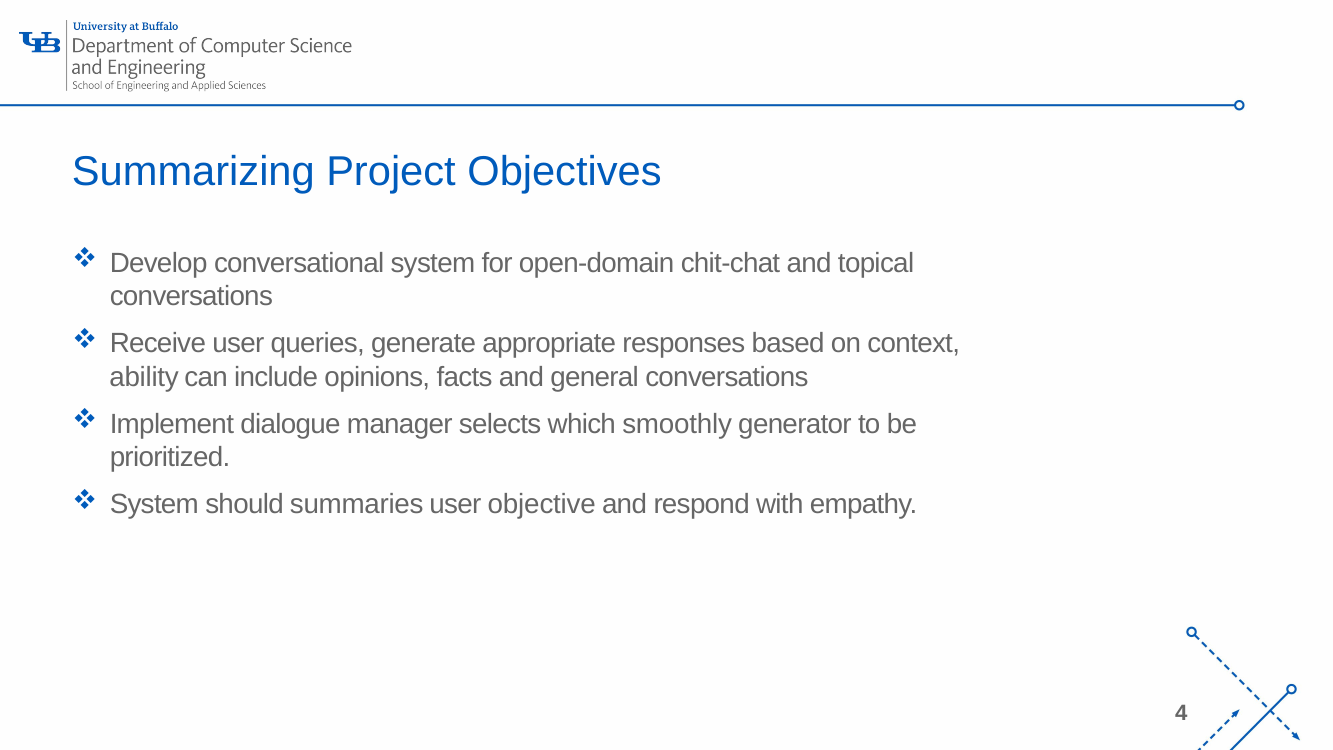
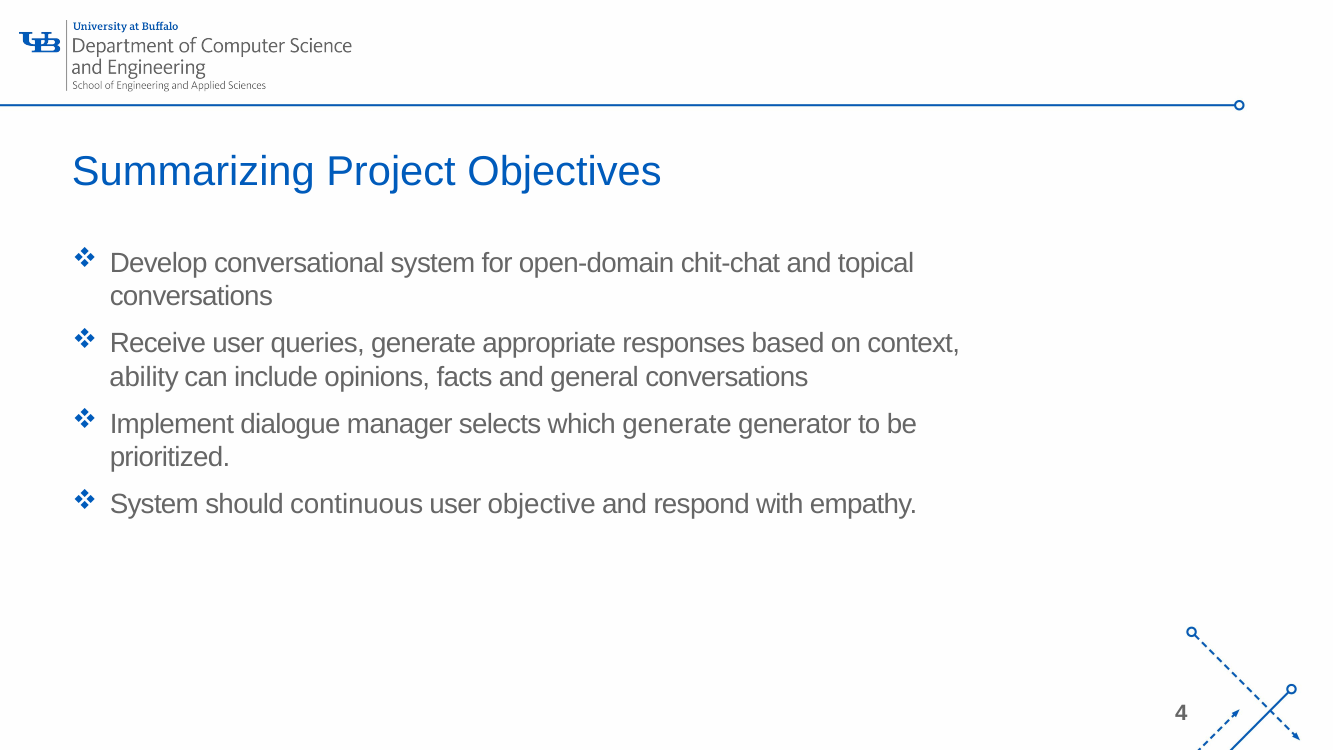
which smoothly: smoothly -> generate (677, 424)
summaries: summaries -> continuous (357, 505)
